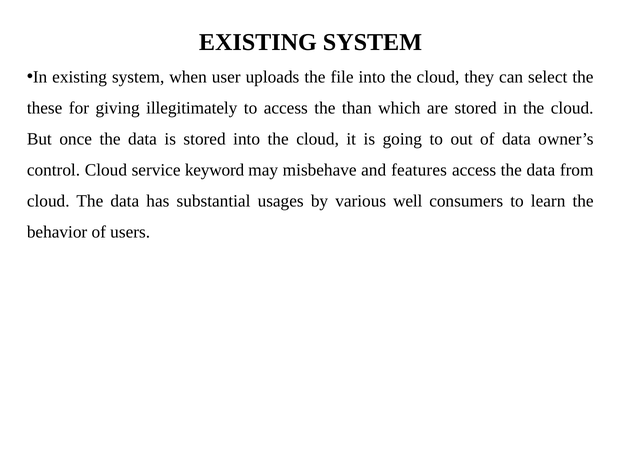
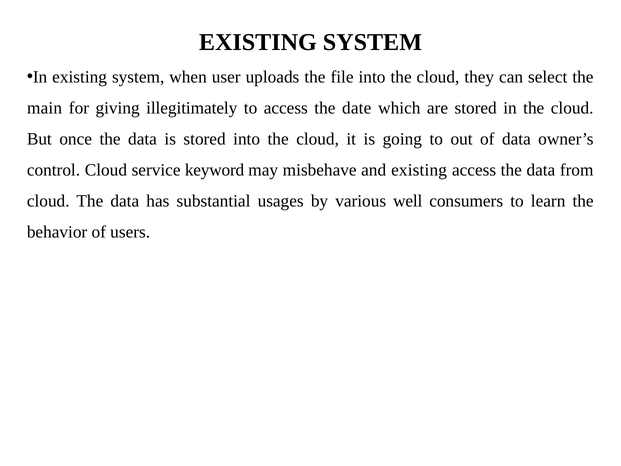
these: these -> main (45, 108)
than: than -> date (357, 108)
and features: features -> existing (419, 170)
